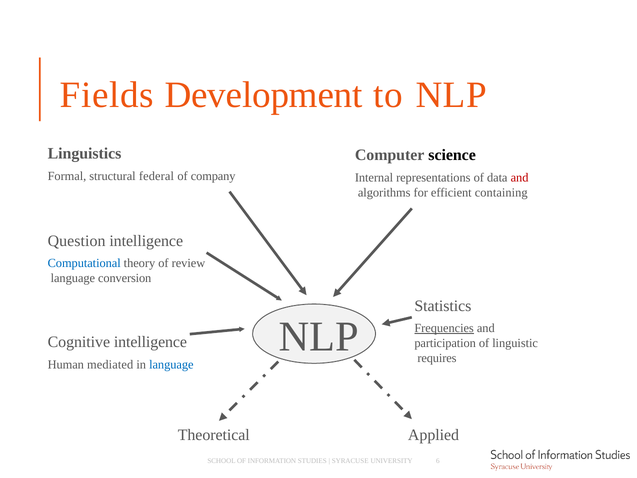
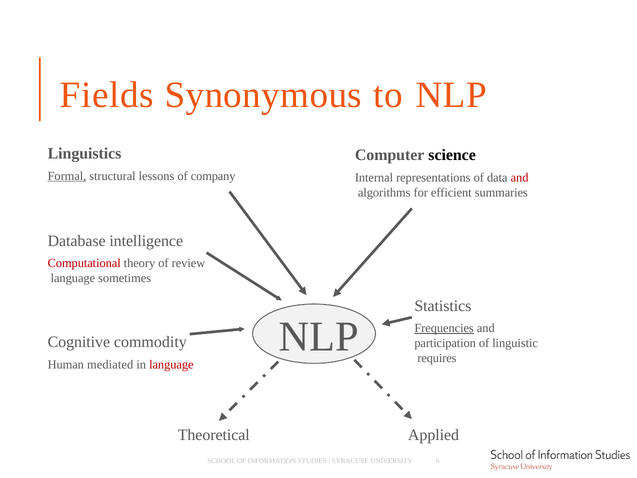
Development: Development -> Synonymous (263, 95)
Formal underline: none -> present (67, 176)
federal: federal -> lessons (157, 176)
containing: containing -> summaries (501, 192)
Question: Question -> Database (77, 241)
Computational colour: blue -> red (84, 263)
conversion: conversion -> sometimes (125, 278)
Cognitive intelligence: intelligence -> commodity (150, 342)
language colour: blue -> red (171, 364)
